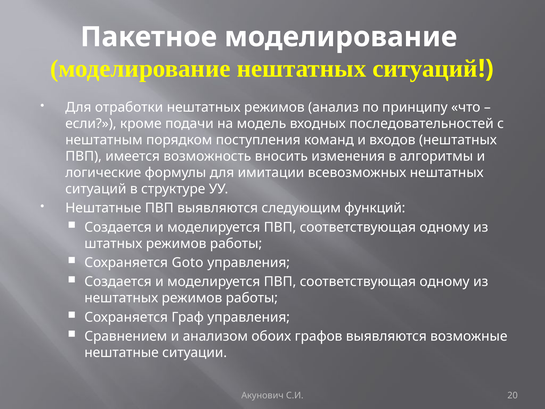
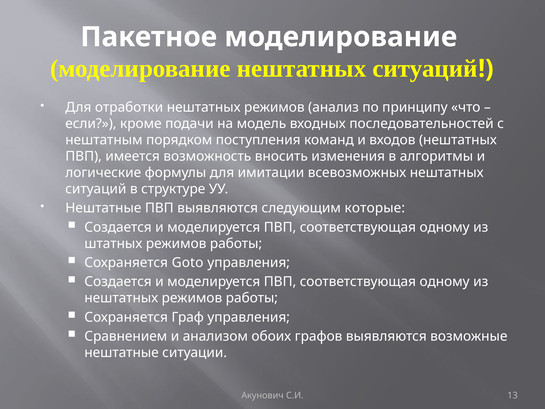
функций: функций -> которые (375, 208)
20: 20 -> 13 (513, 395)
